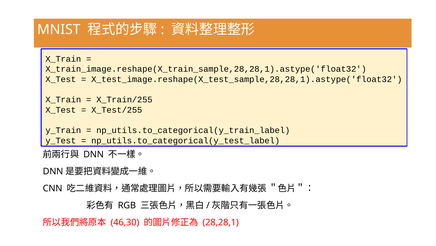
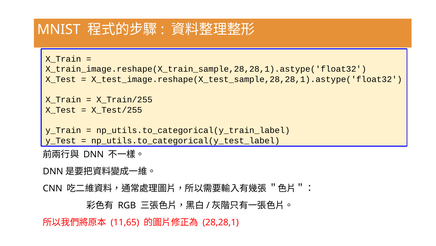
46,30: 46,30 -> 11,65 (125, 222)
